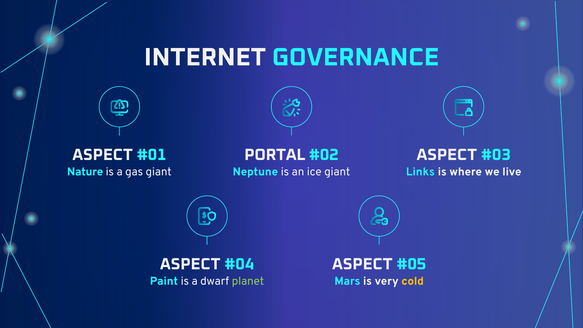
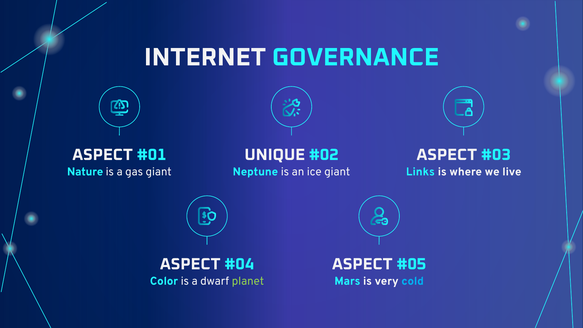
PORTAL: PORTAL -> UNIQUE (275, 155)
Paint: Paint -> Color (164, 281)
cold colour: yellow -> light blue (413, 281)
